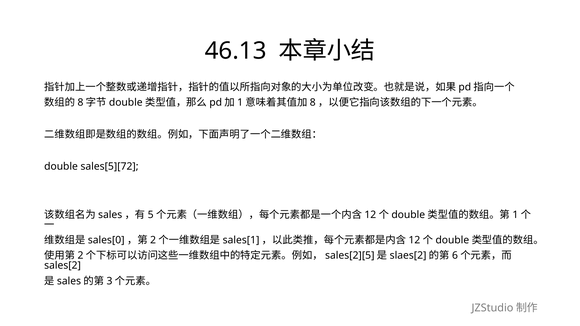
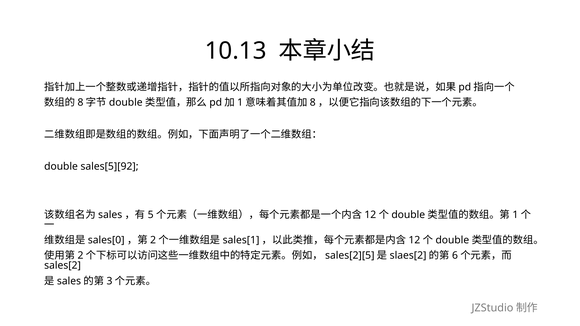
46.13: 46.13 -> 10.13 (236, 51)
sales[5][72: sales[5][72 -> sales[5][92 (110, 166)
